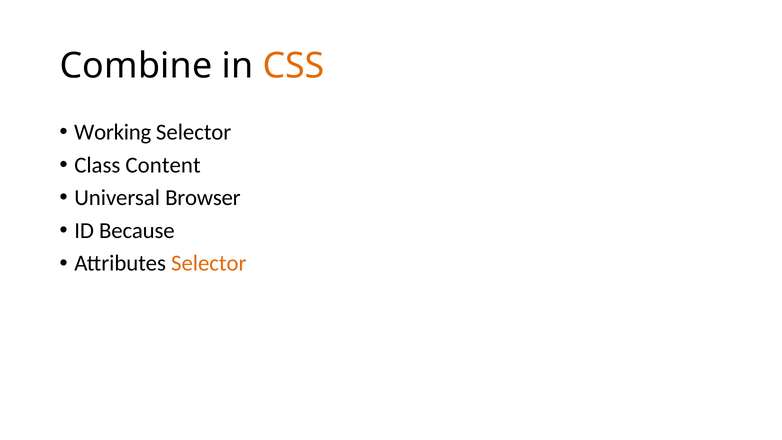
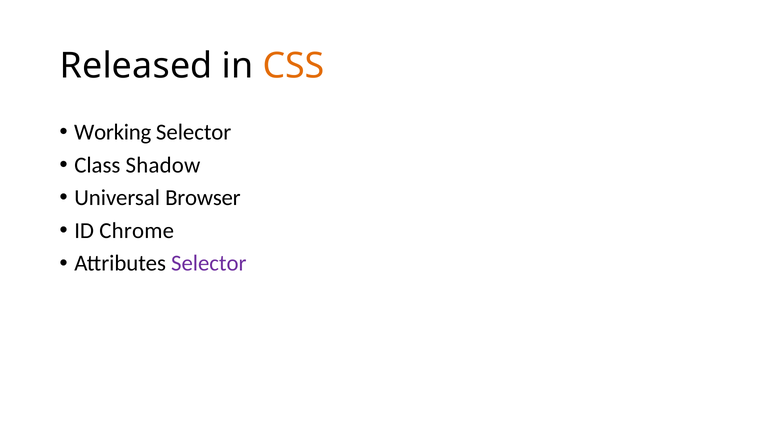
Combine: Combine -> Released (136, 66)
Content: Content -> Shadow (163, 165)
Because: Because -> Chrome (137, 231)
Selector colour: orange -> purple (209, 263)
